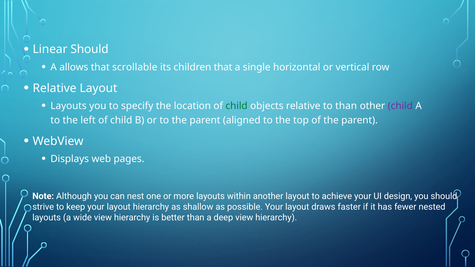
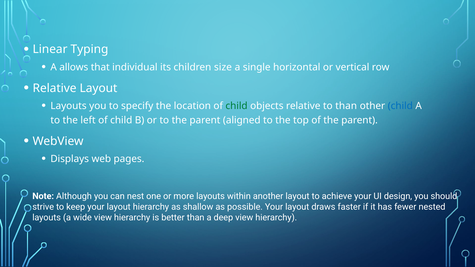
Linear Should: Should -> Typing (89, 49)
scrollable: scrollable -> individual (135, 67)
children that: that -> size (223, 67)
child colour: purple -> blue (400, 106)
